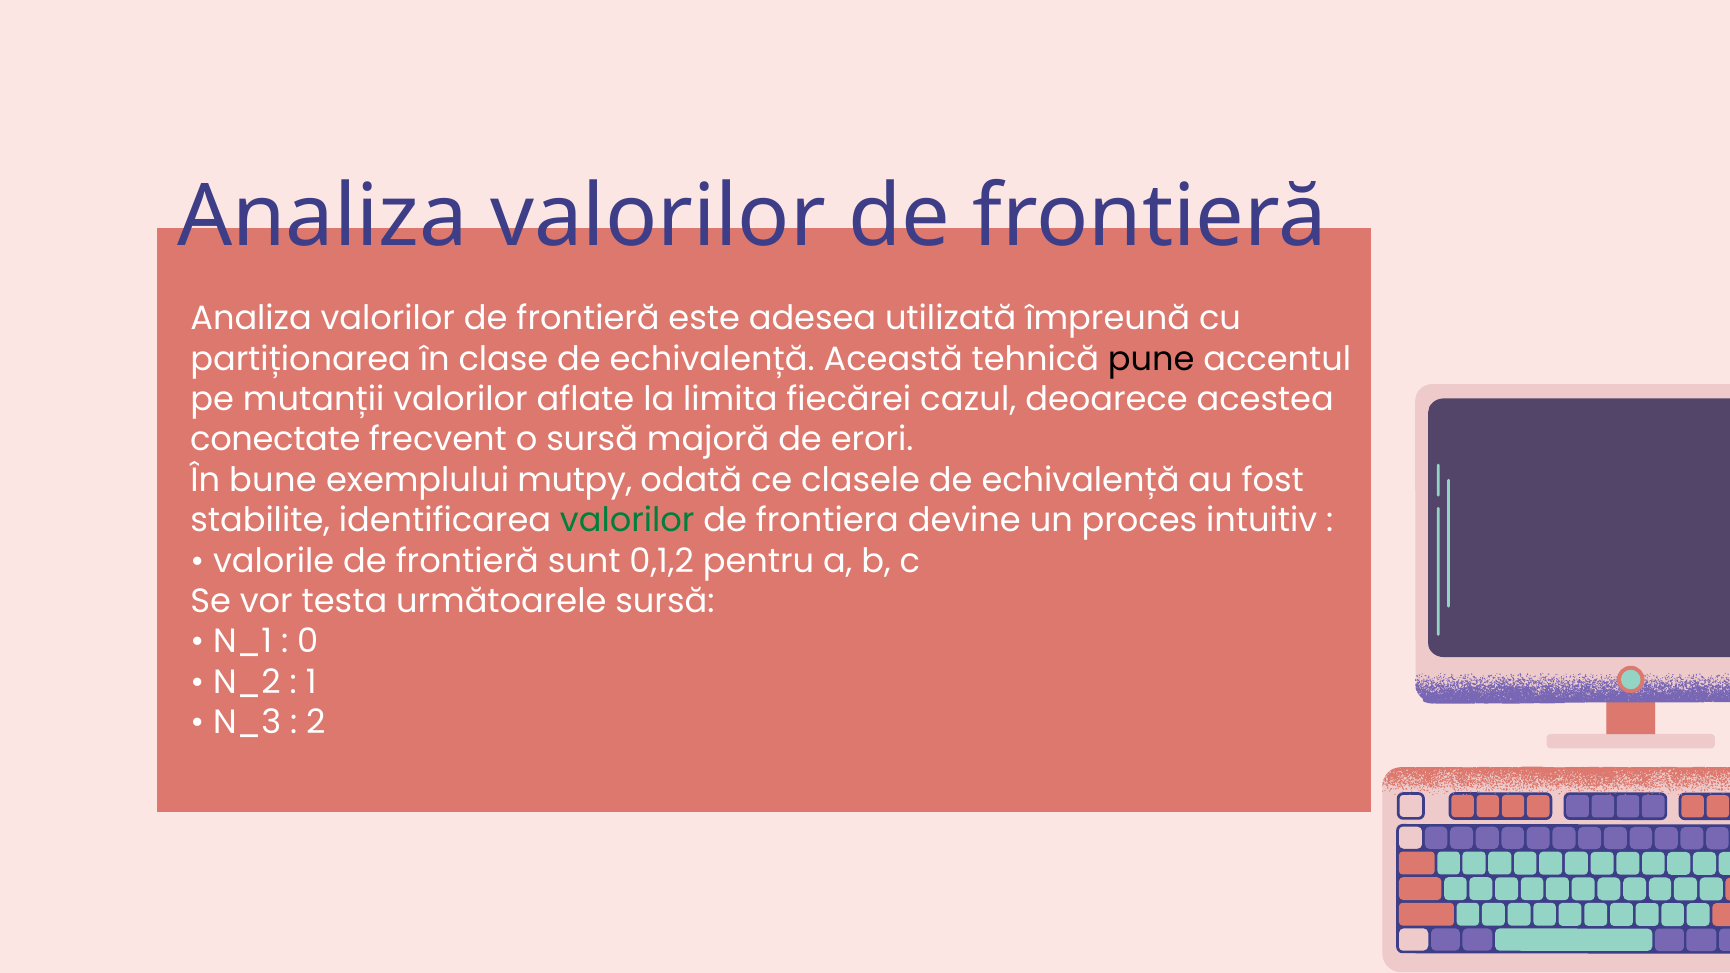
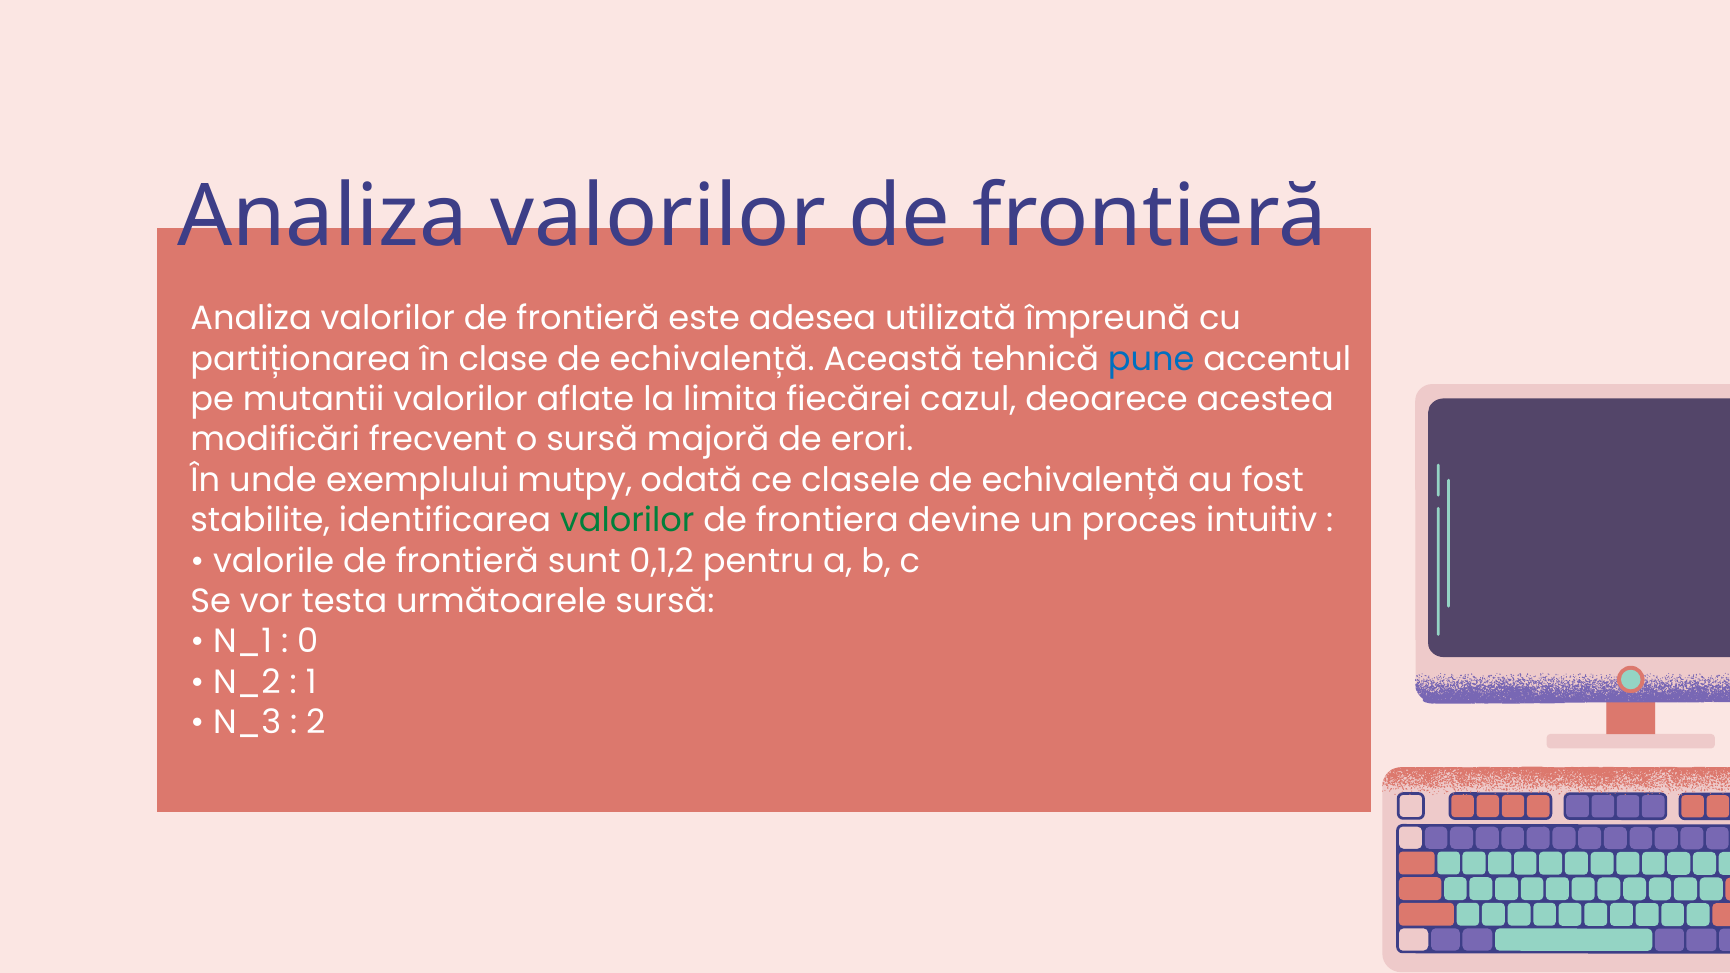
pune colour: black -> blue (1151, 359)
mutanții: mutanții -> mutantii (314, 399)
conectate: conectate -> modificări (275, 440)
bune: bune -> unde (273, 480)
